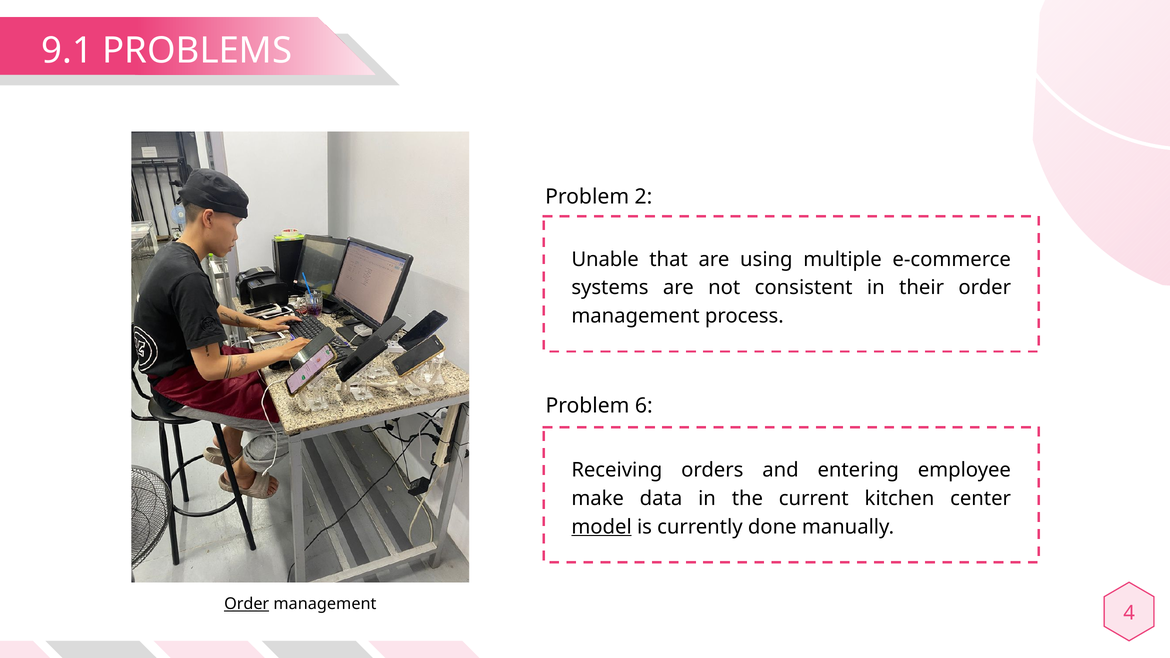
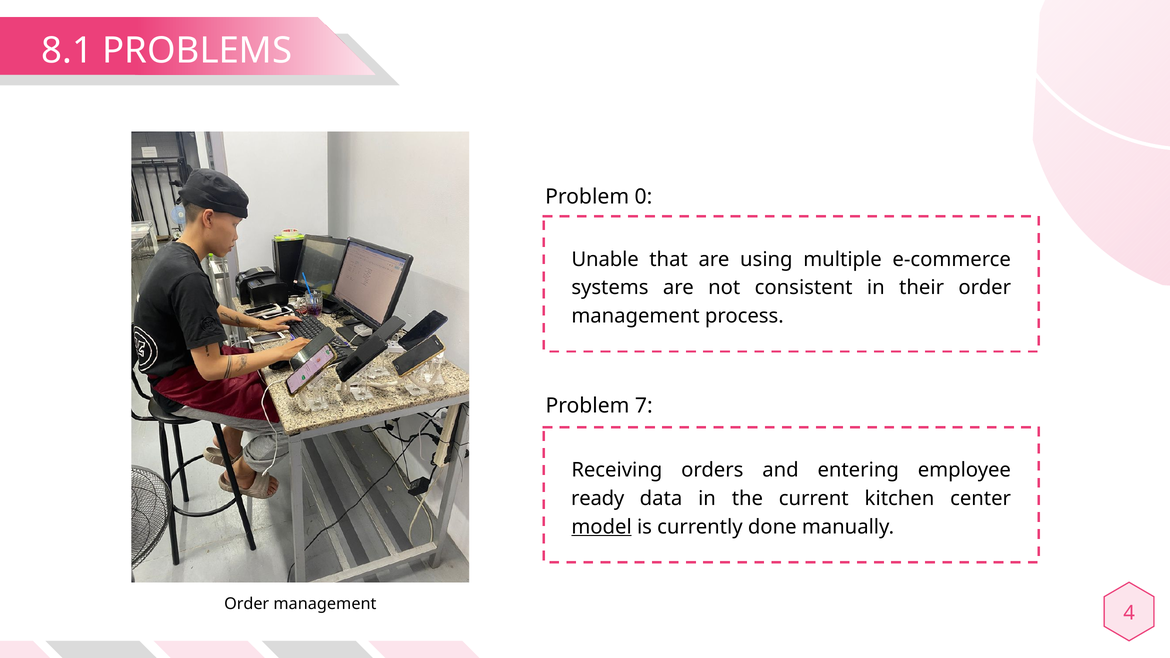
9.1: 9.1 -> 8.1 (67, 51)
2: 2 -> 0 (643, 197)
6: 6 -> 7 (644, 406)
make: make -> ready (598, 499)
Order underline: present -> none (247, 604)
